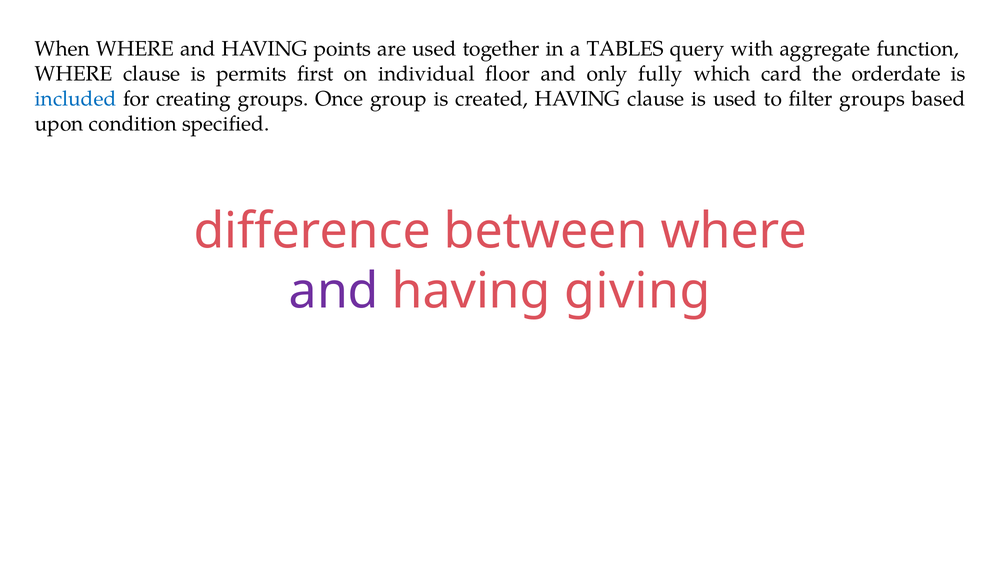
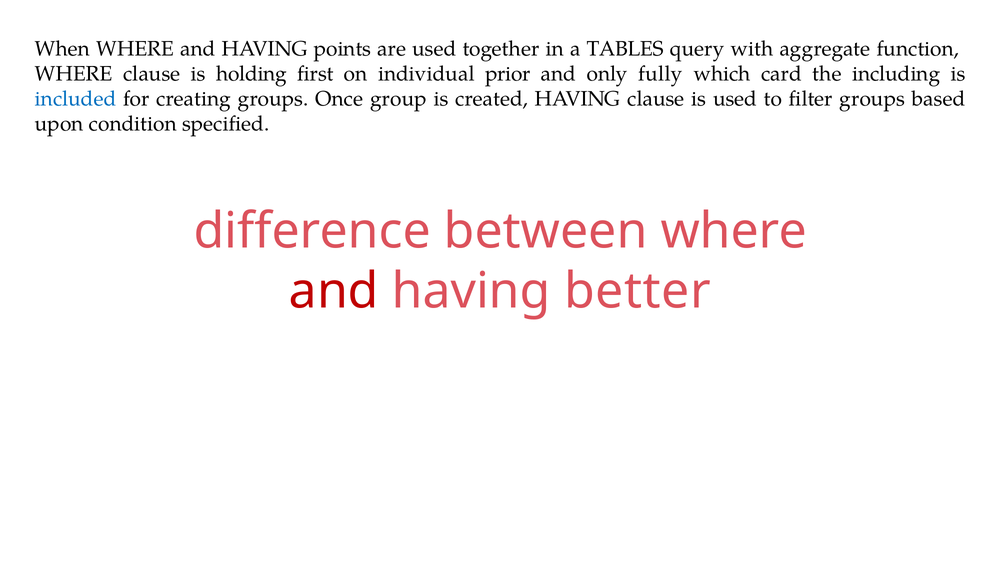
permits: permits -> holding (252, 74)
floor: floor -> prior (508, 74)
orderdate: orderdate -> including (896, 74)
and colour: purple -> red (334, 291)
giving: giving -> better (637, 291)
